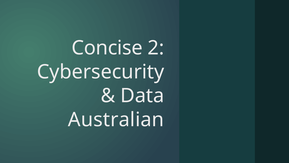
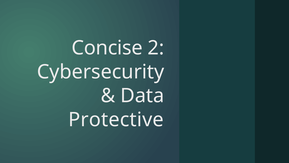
Australian: Australian -> Protective (116, 119)
